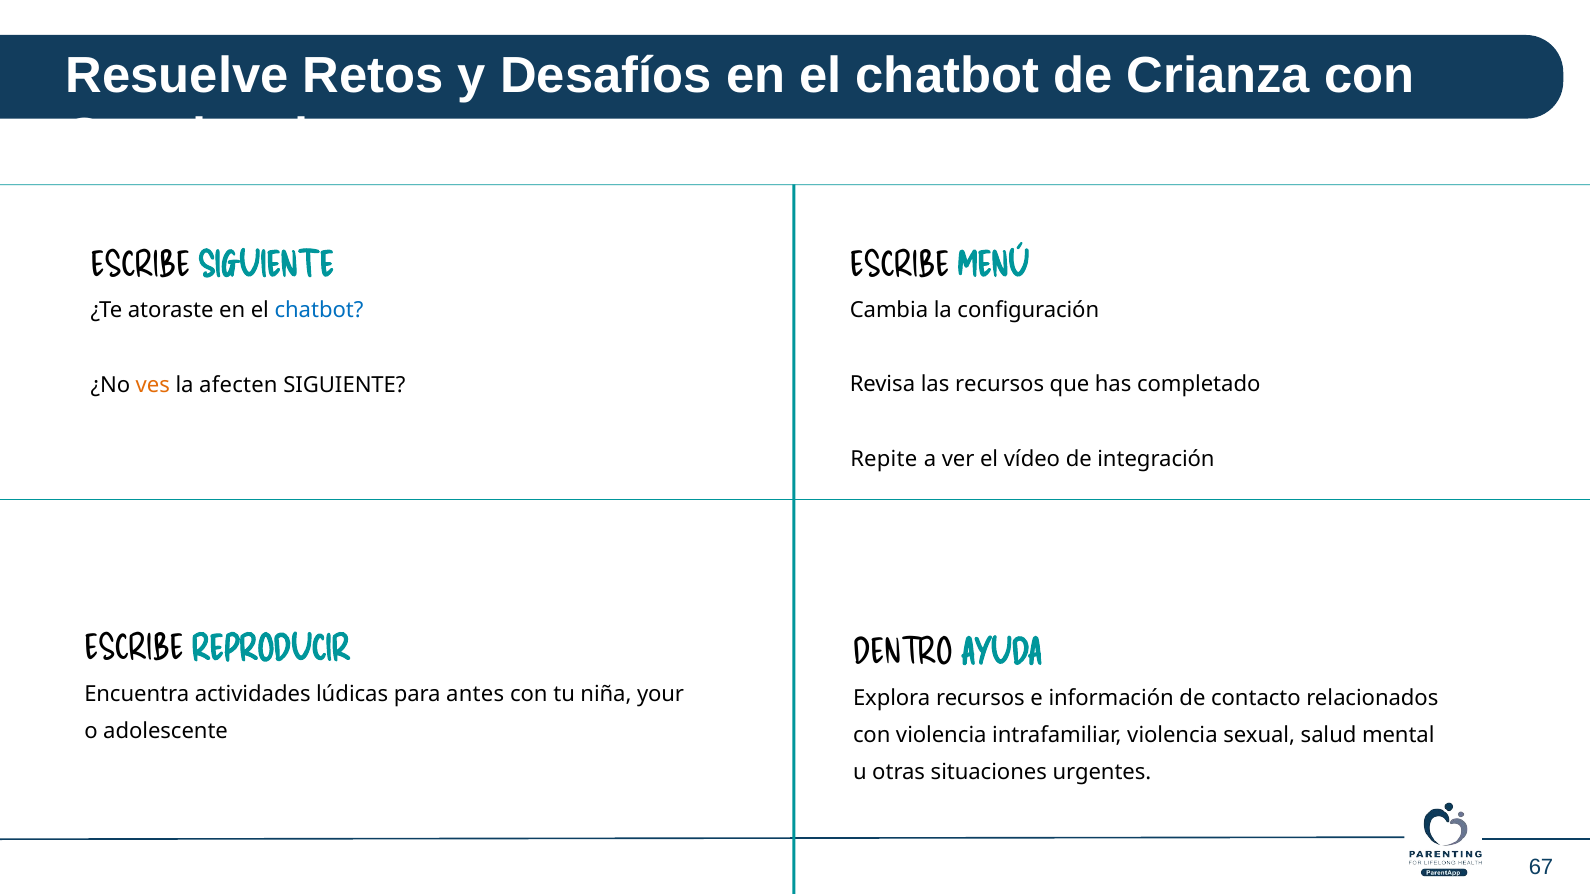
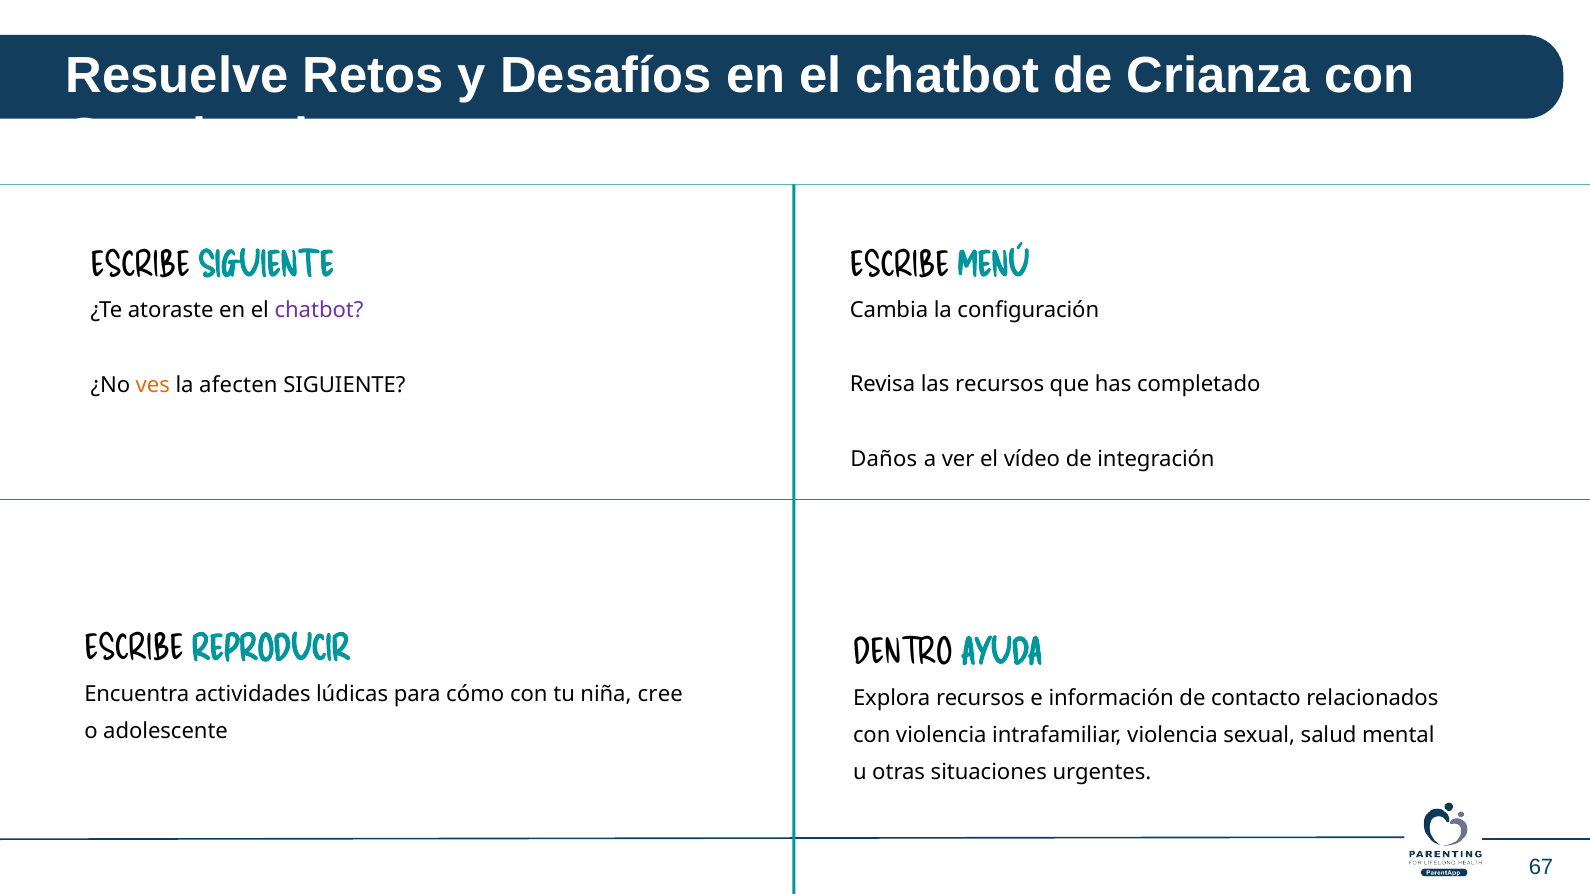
chatbot colour: blue -> purple (319, 311)
Repite: Repite -> Daños (884, 459)
antes: antes -> cómo (475, 694)
your: your -> cree (660, 694)
